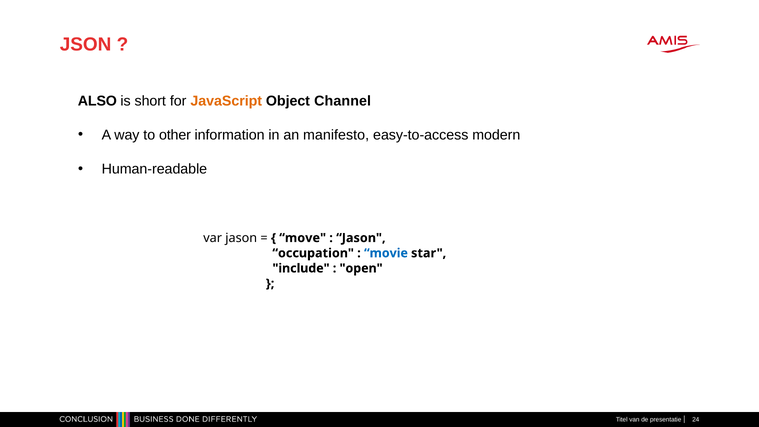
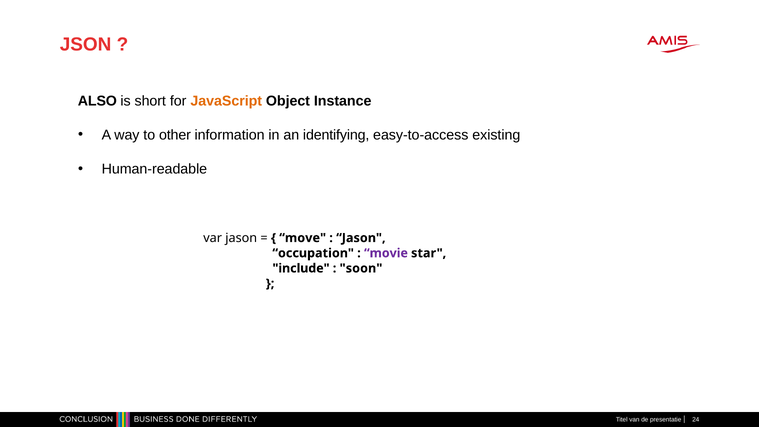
Channel: Channel -> Instance (343, 101)
manifesto: manifesto -> identifying (336, 135)
modern: modern -> existing (496, 135)
movie colour: blue -> purple (386, 253)
open: open -> soon (361, 268)
